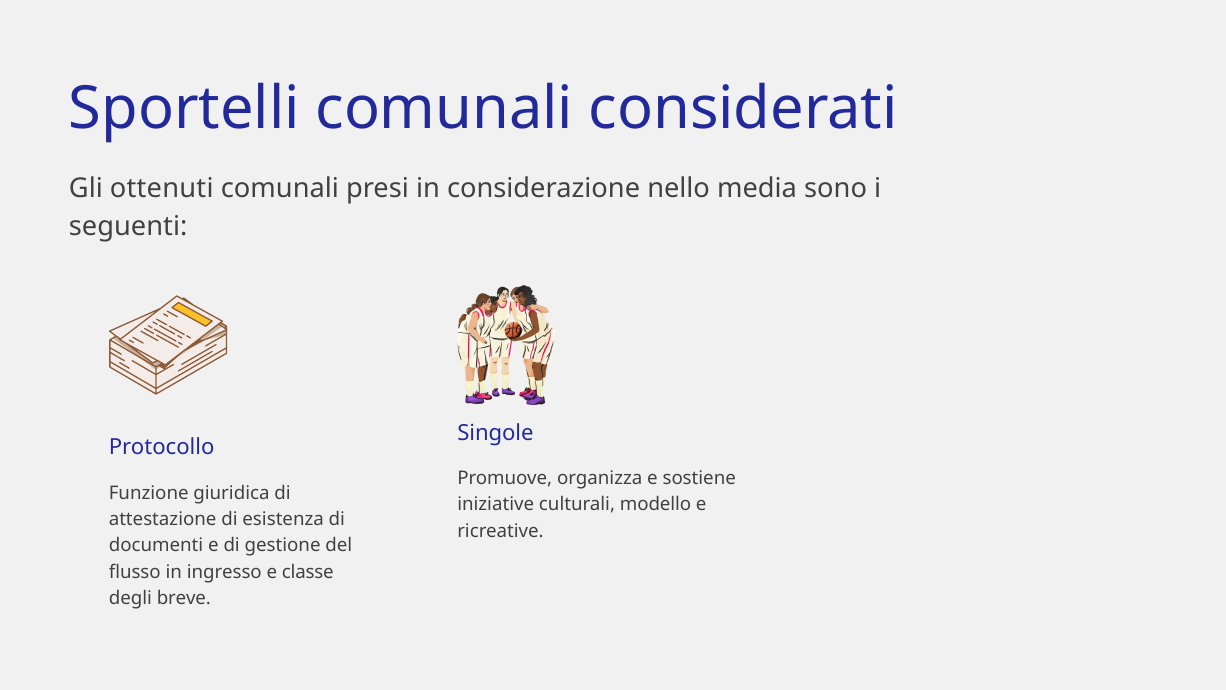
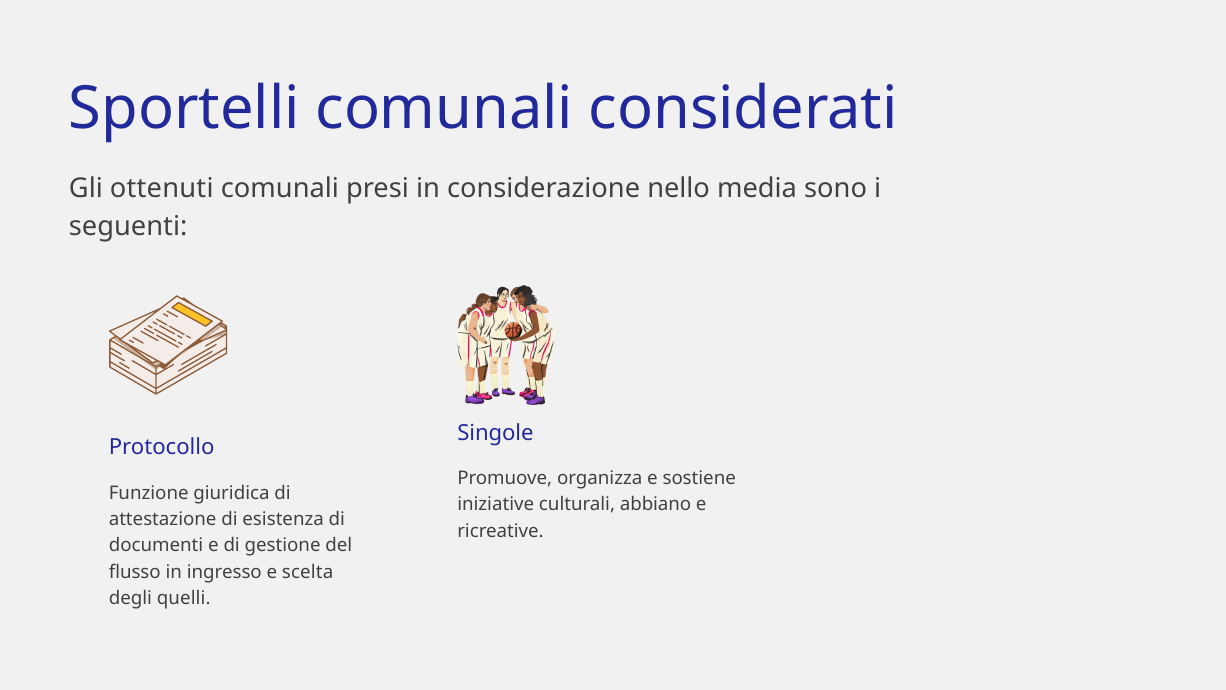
modello: modello -> abbiano (656, 504)
classe: classe -> scelta (308, 572)
breve: breve -> quelli (184, 598)
